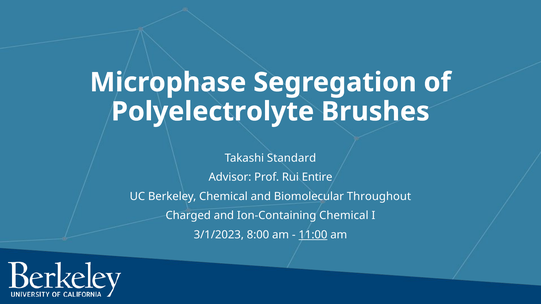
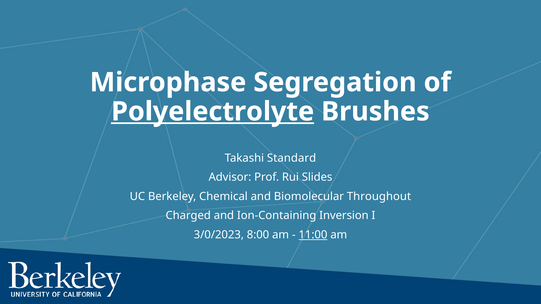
Polyelectrolyte underline: none -> present (213, 112)
Entire: Entire -> Slides (317, 177)
Ion-Containing Chemical: Chemical -> Inversion (344, 216)
3/1/2023: 3/1/2023 -> 3/0/2023 (219, 235)
